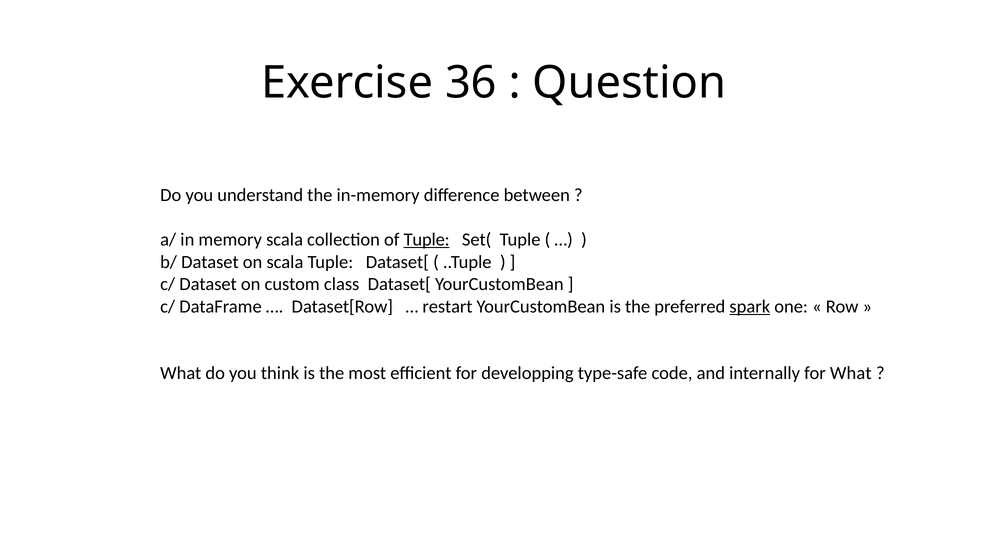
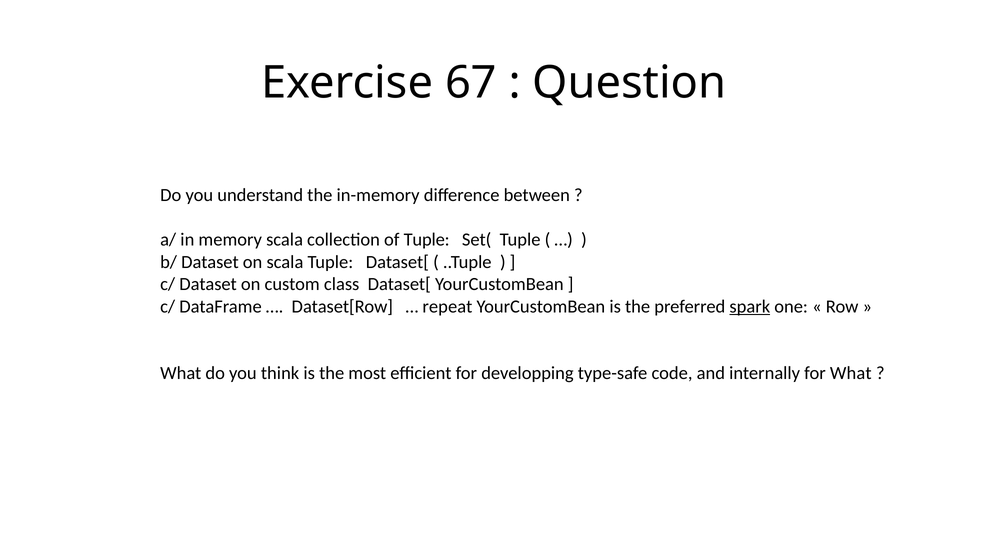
36: 36 -> 67 (471, 83)
Tuple underline: present -> none (427, 240)
restart: restart -> repeat (447, 306)
